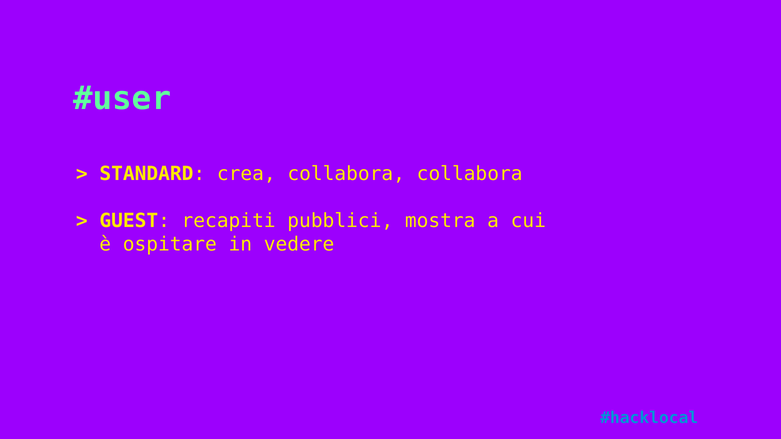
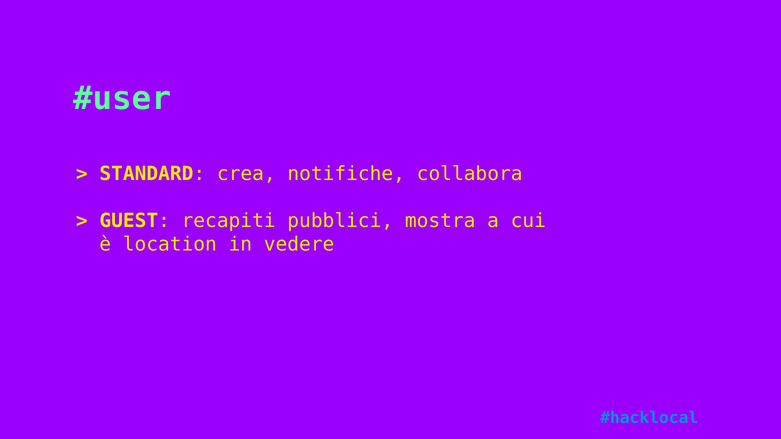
crea collabora: collabora -> notifiche (346, 174)
ospitare: ospitare -> location (170, 244)
